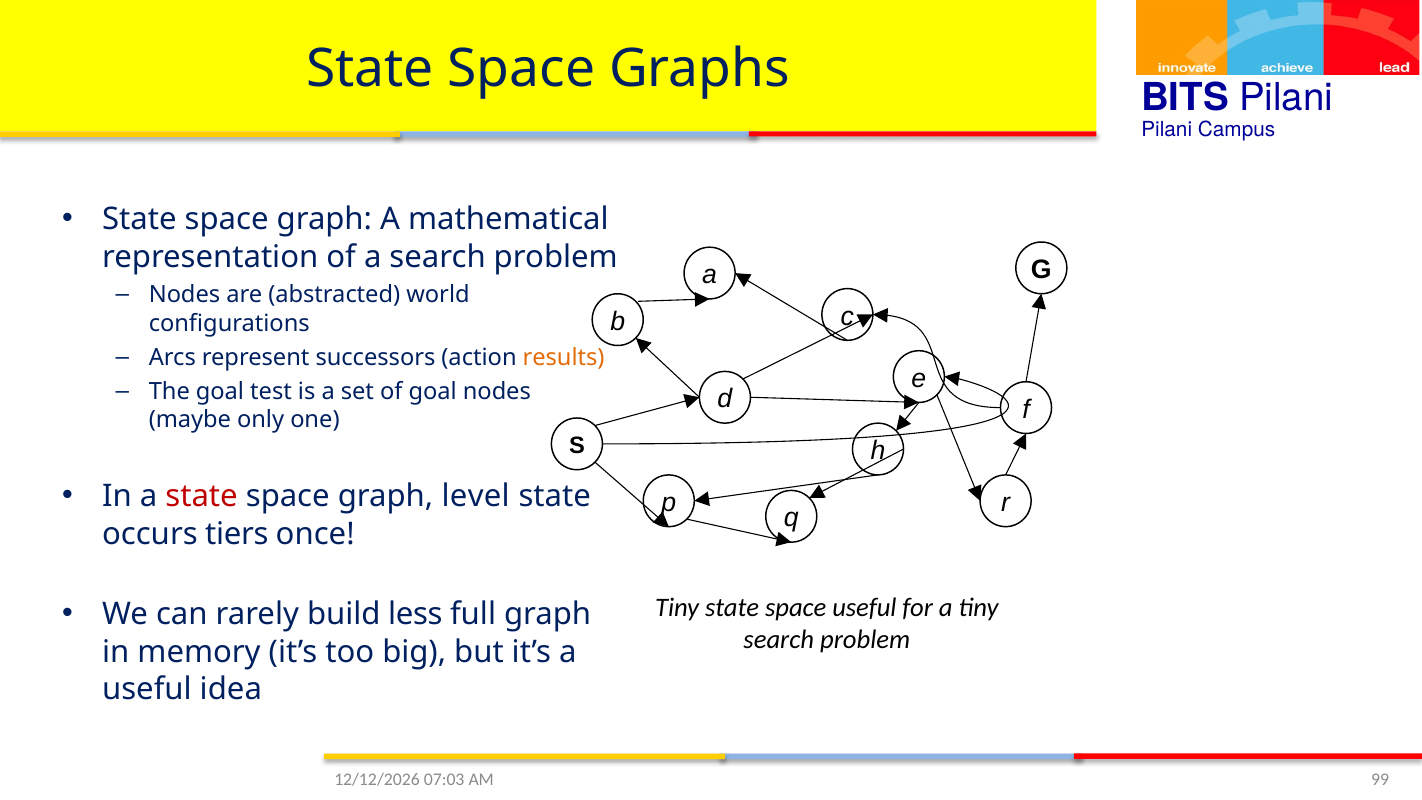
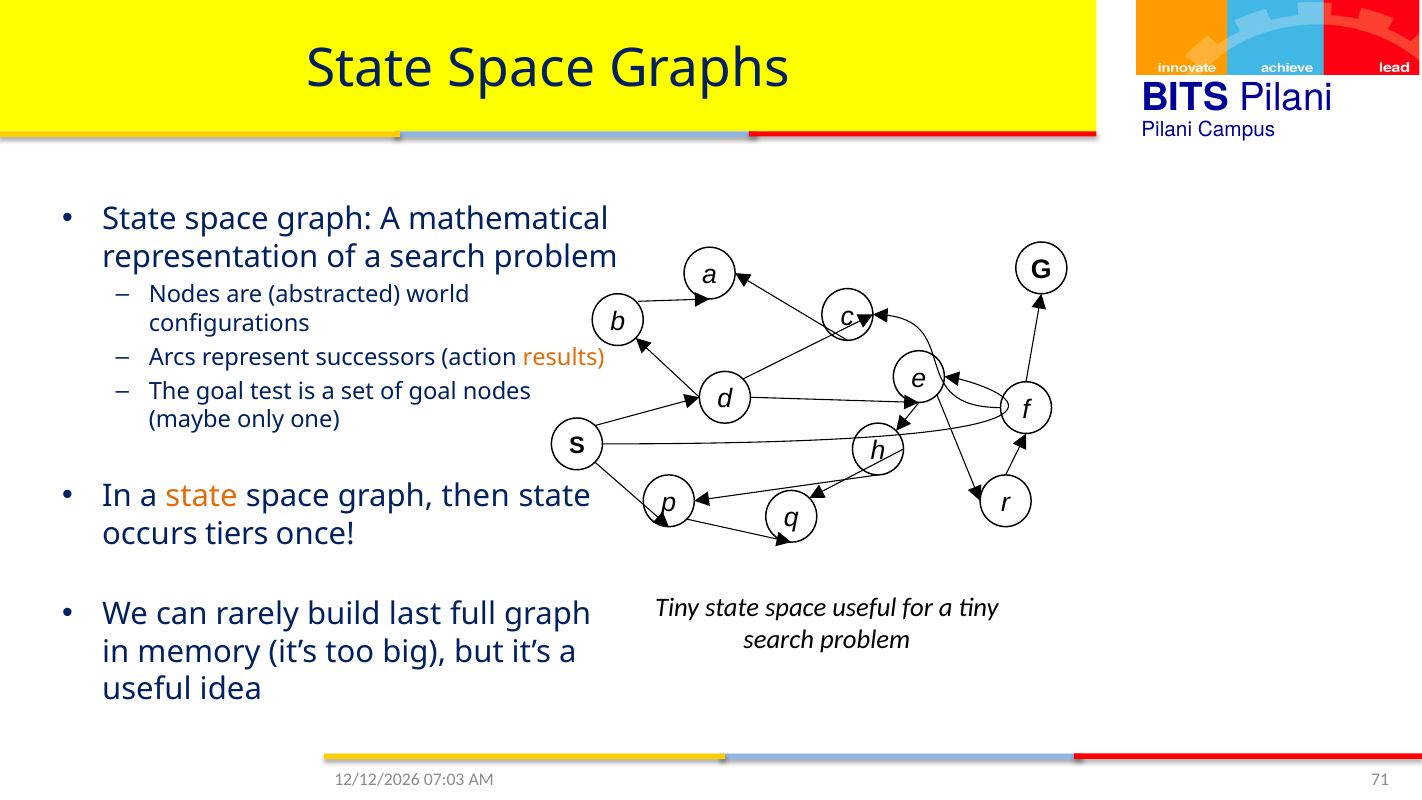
state colour: red -> orange (202, 496)
level: level -> then (476, 496)
less: less -> last (415, 614)
99: 99 -> 71 (1380, 780)
